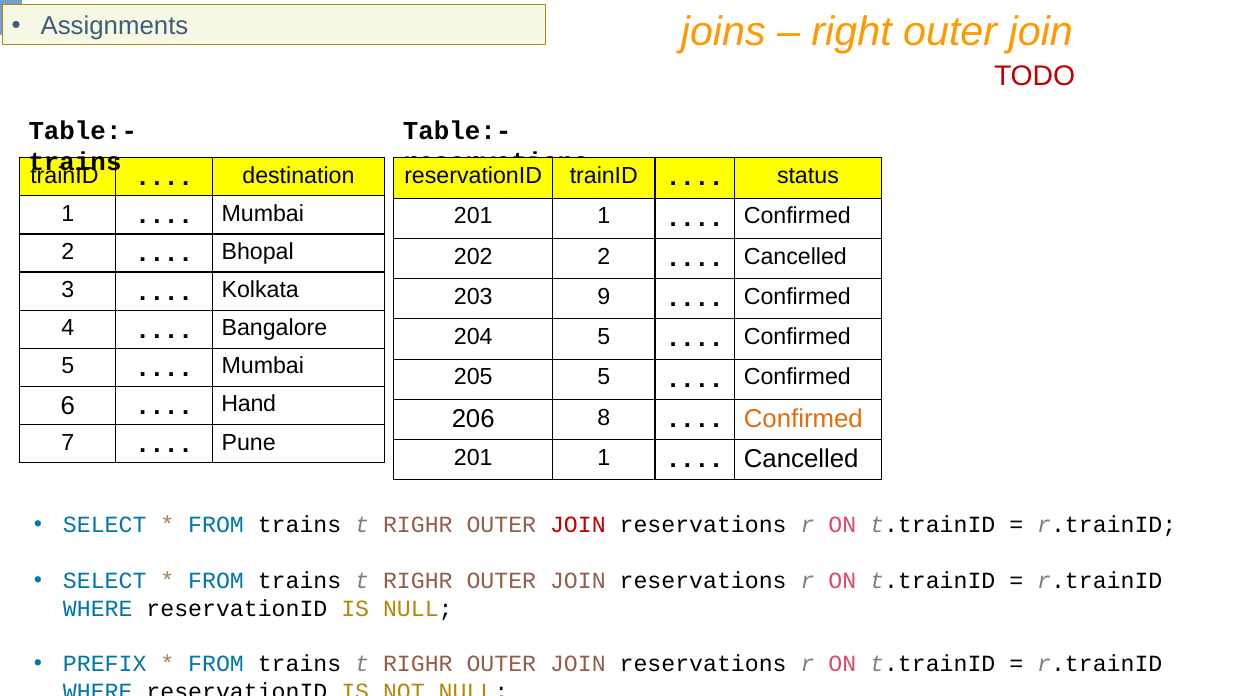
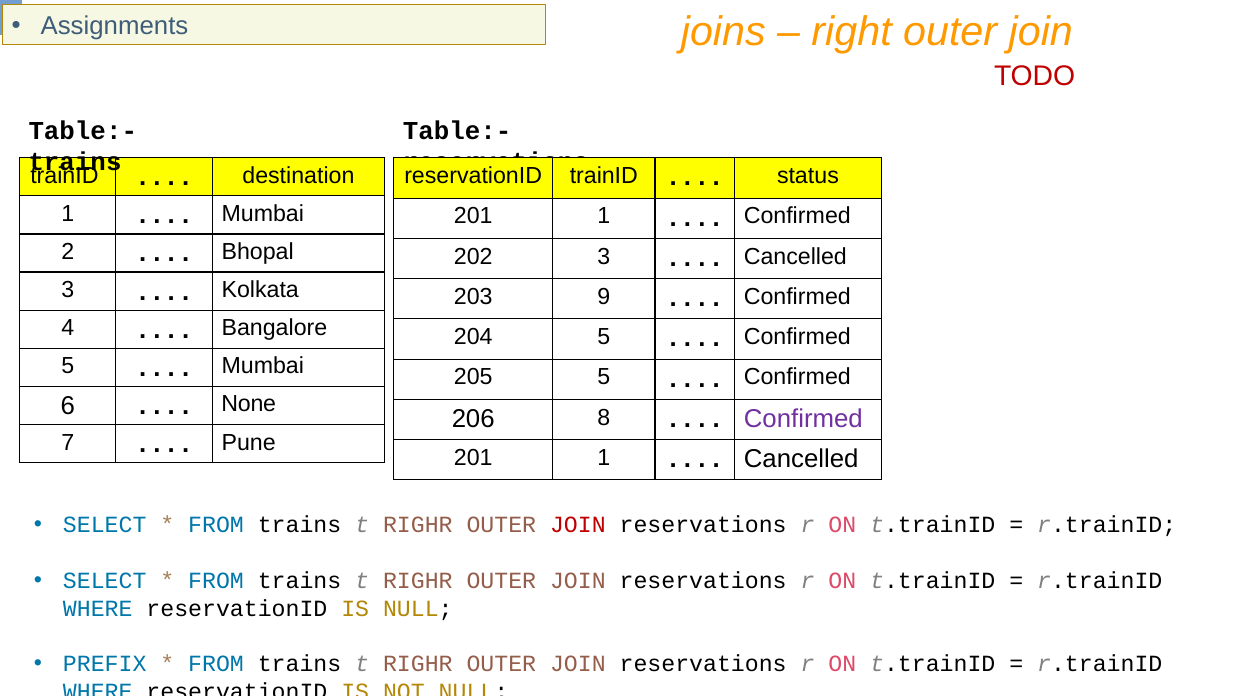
202 2: 2 -> 3 (604, 256)
Hand: Hand -> None (249, 404)
Confirmed colour: orange -> purple (803, 419)
